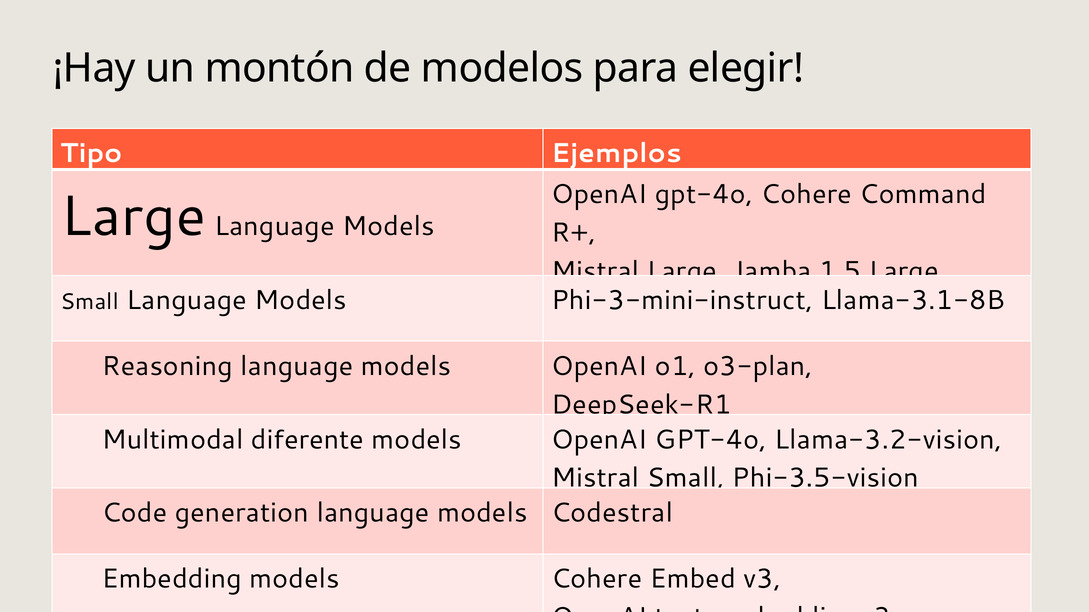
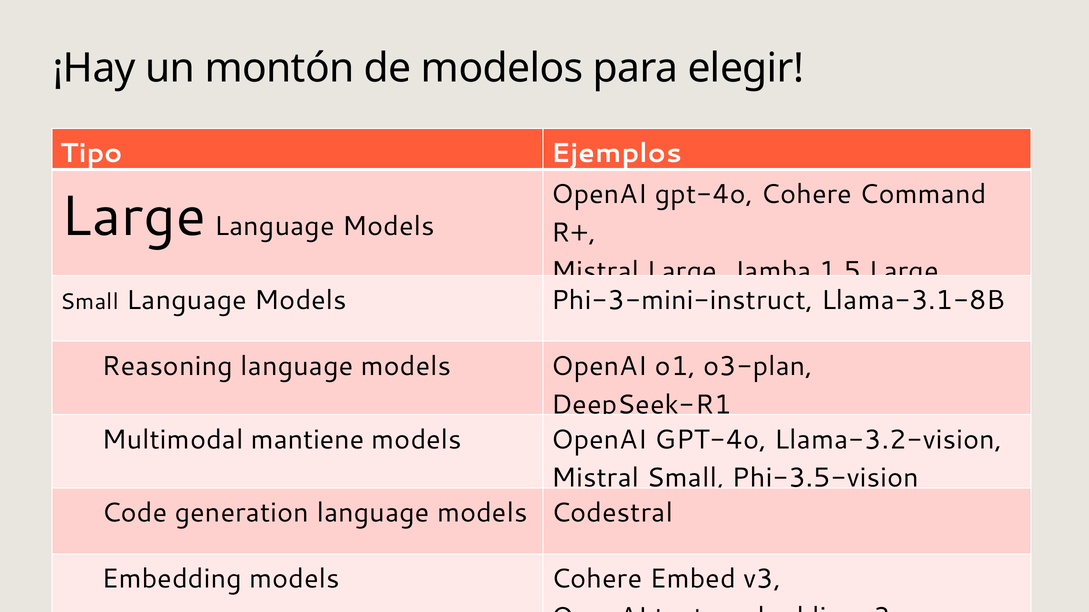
diferente: diferente -> mantiene (308, 440)
